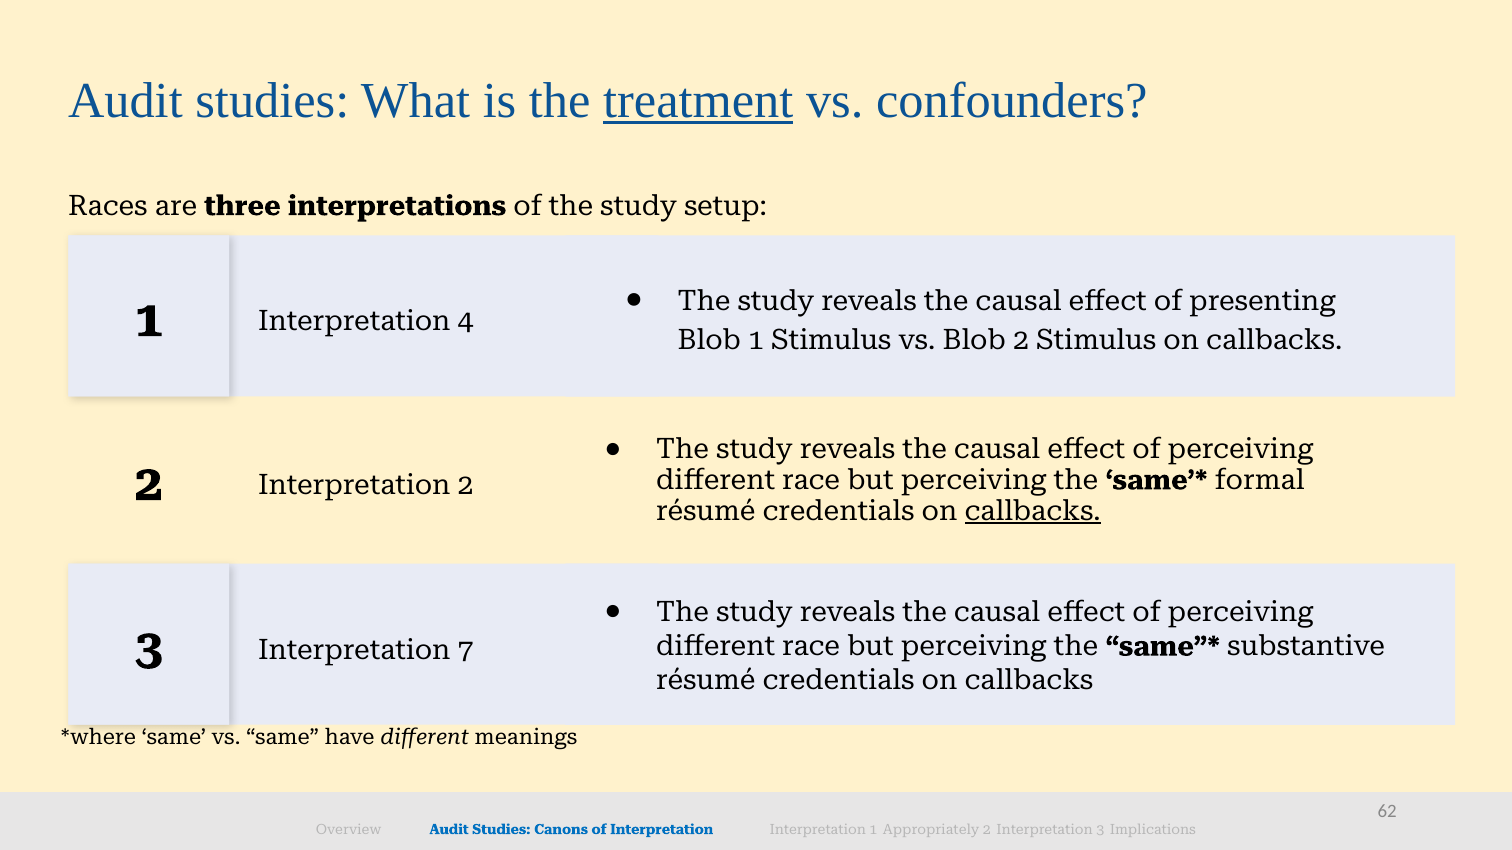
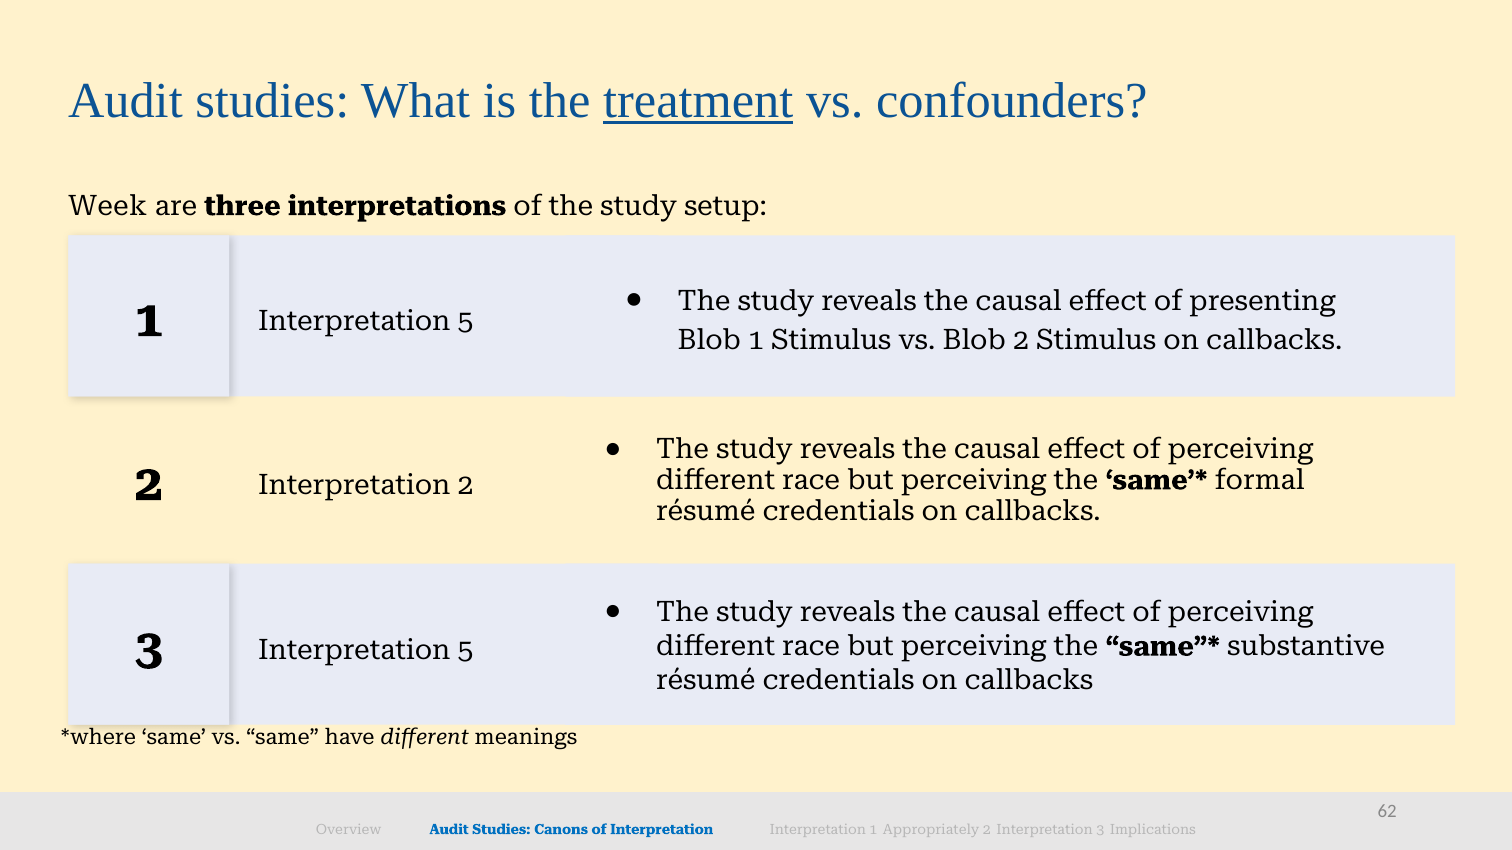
Races: Races -> Week (108, 206)
4: 4 -> 5 (466, 322)
callbacks underline: present -> none (1033, 511)
7: 7 -> 5 (466, 650)
